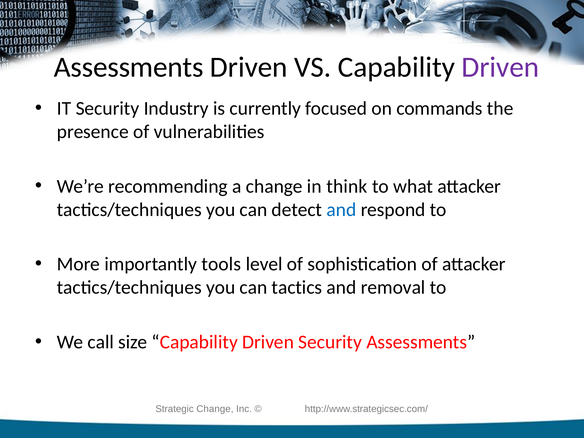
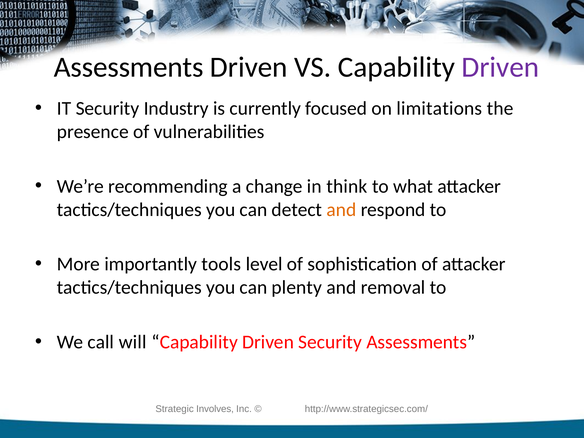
commands: commands -> limitations (439, 108)
and colour: blue -> orange (341, 210)
tactics: tactics -> plenty (297, 288)
size: size -> will (133, 342)
Change: Change -> Involves (215, 409)
